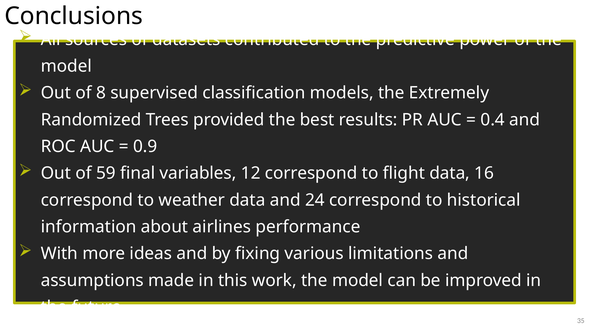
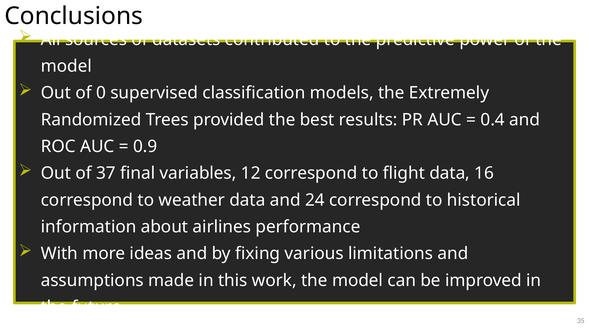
8: 8 -> 0 (101, 93)
59: 59 -> 37 (106, 173)
